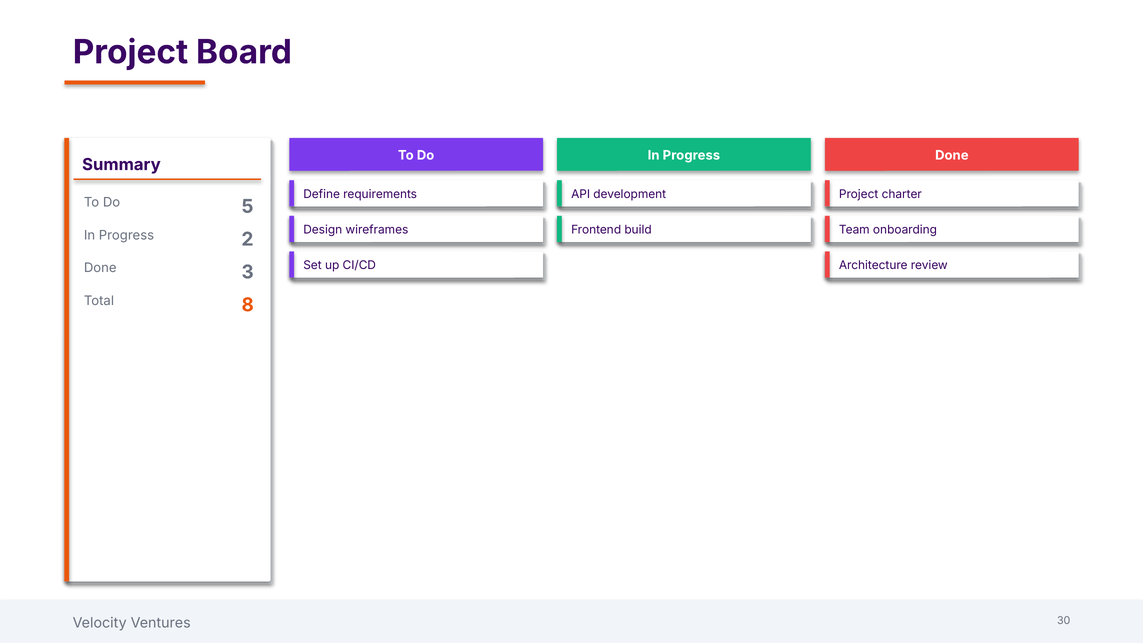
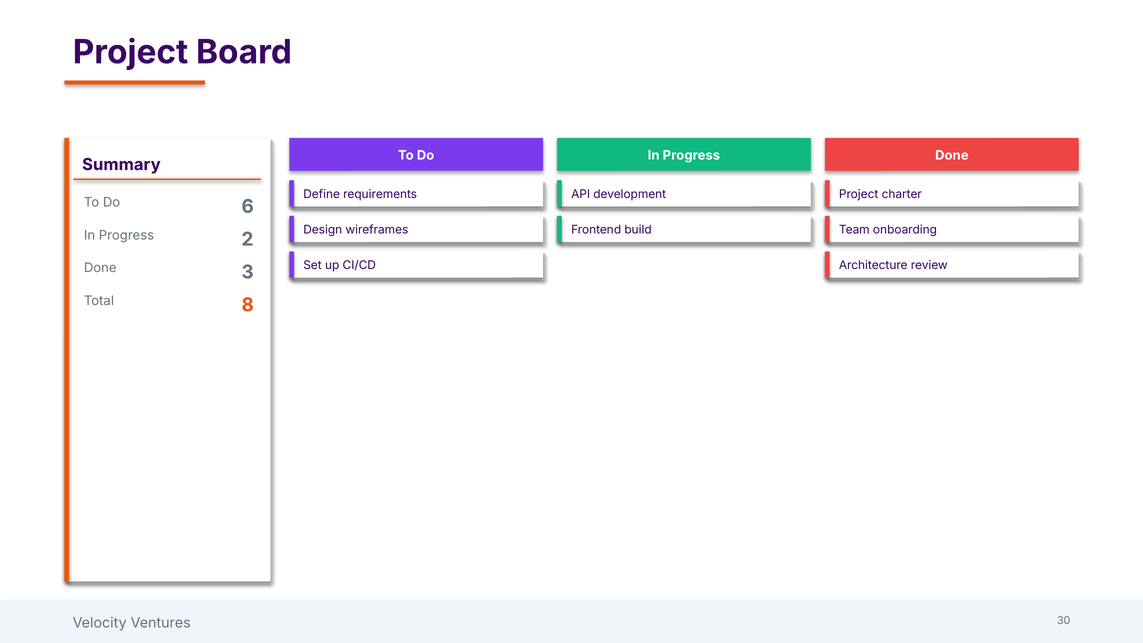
5: 5 -> 6 (248, 207)
